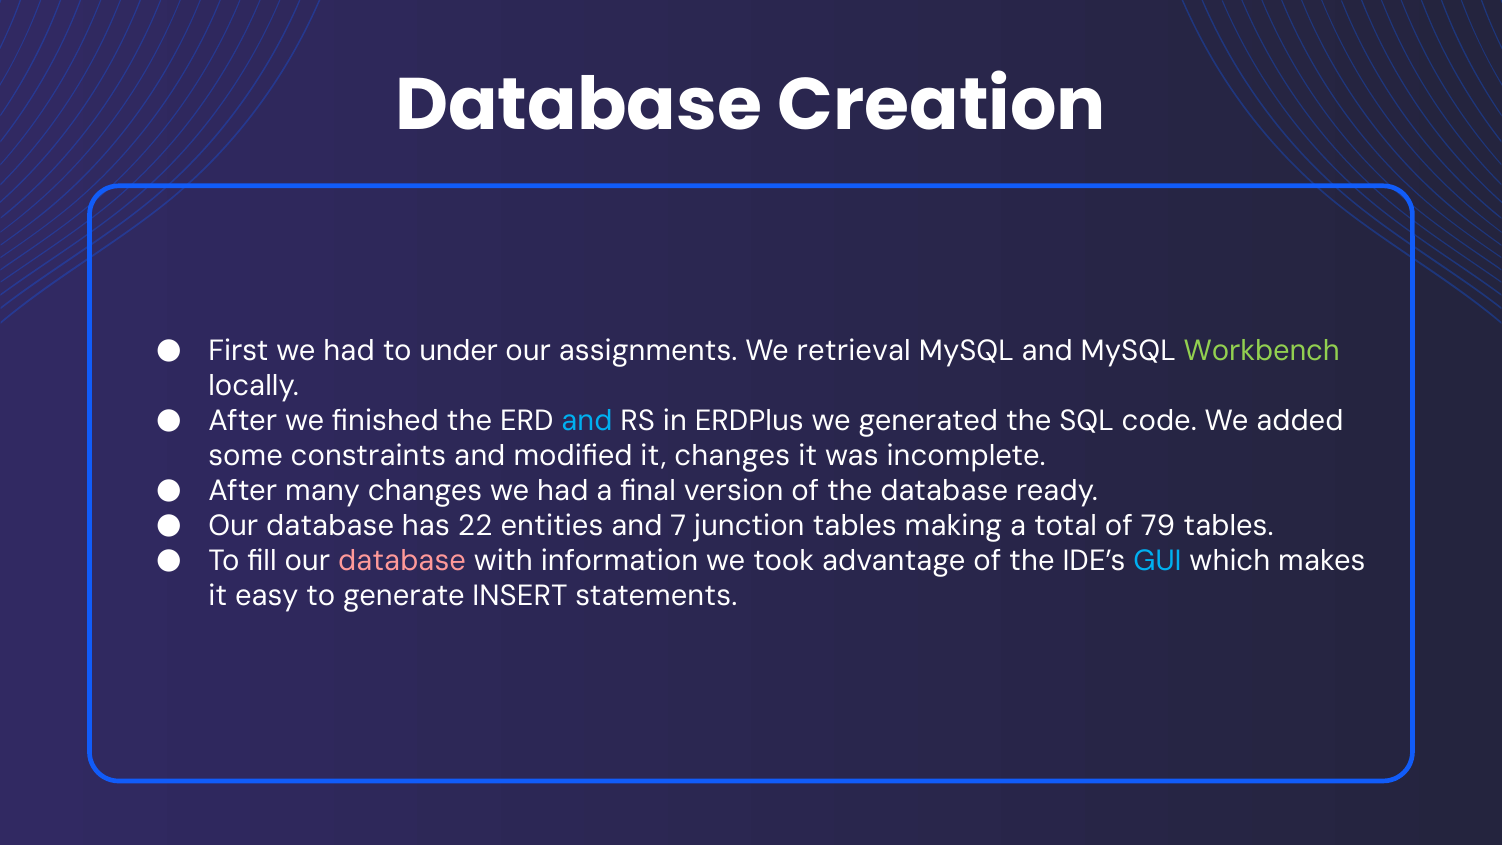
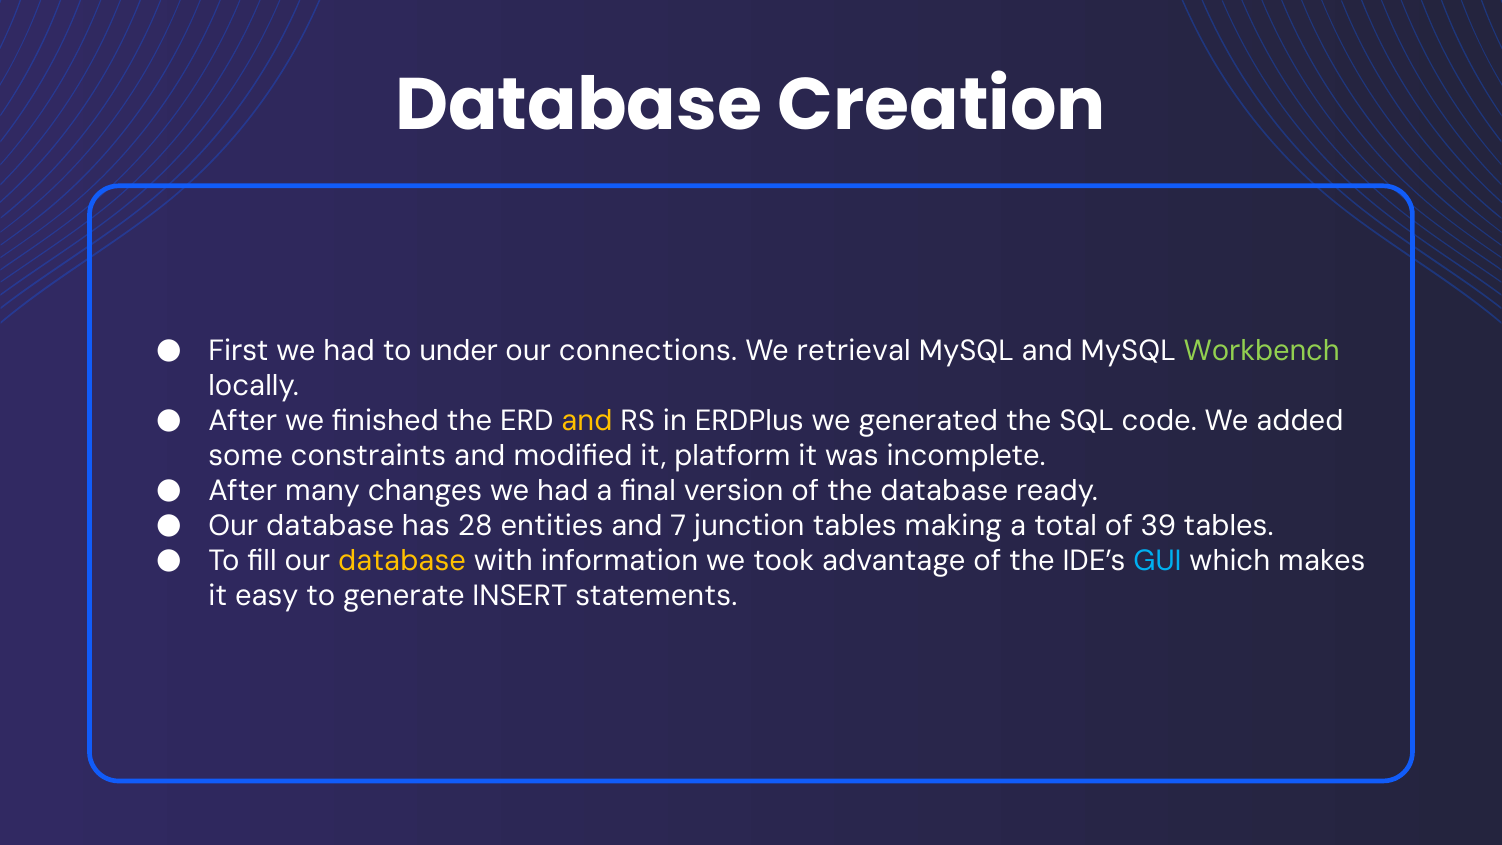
assignments: assignments -> connections (648, 351)
and colour: light blue -> yellow (587, 421)
it changes: changes -> platform (732, 456)
22: 22 -> 28 (475, 526)
79: 79 -> 39 (1158, 526)
database colour: pink -> yellow (402, 561)
